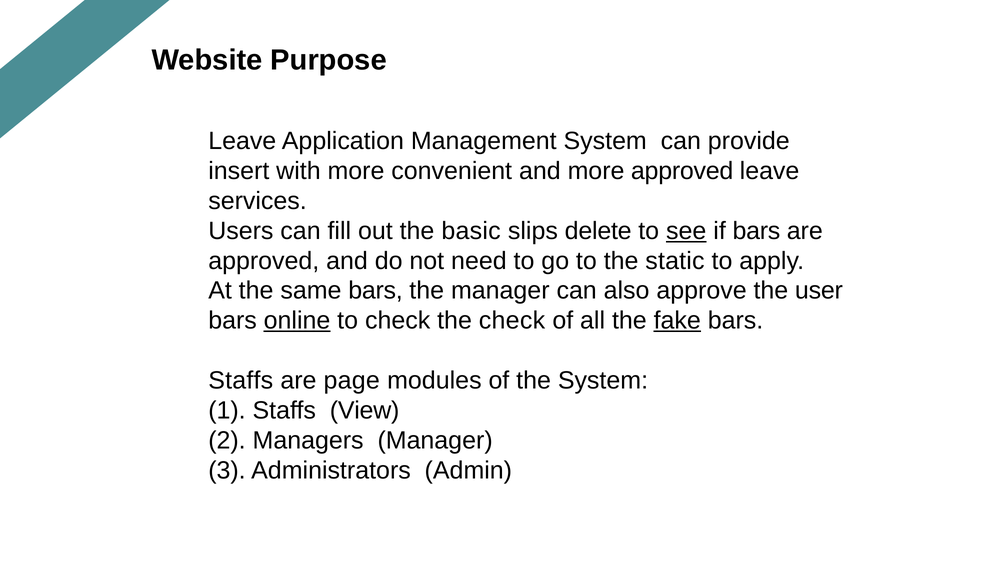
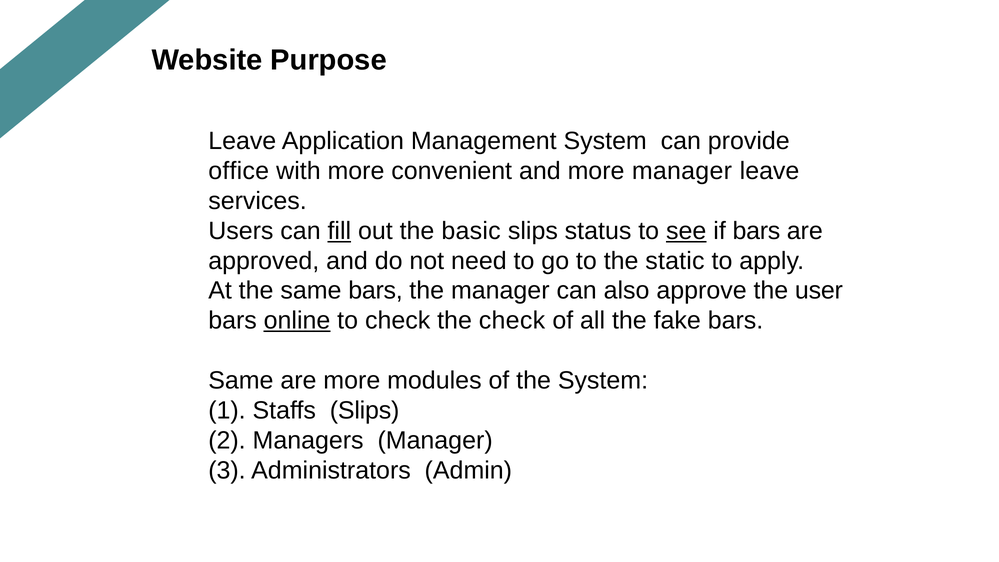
insert: insert -> office (239, 171)
more approved: approved -> manager (682, 171)
fill underline: none -> present (339, 231)
delete: delete -> status (598, 231)
fake underline: present -> none (677, 321)
Staffs: Staffs -> Same (241, 381)
are page: page -> more (352, 381)
Staffs View: View -> Slips (365, 411)
